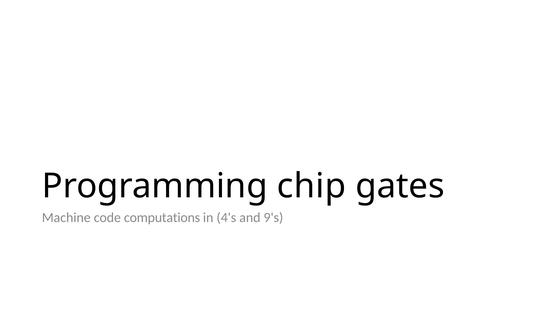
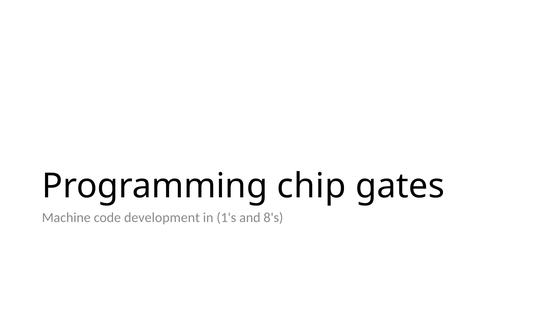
computations: computations -> development (162, 218)
4's: 4's -> 1's (226, 218)
9's: 9's -> 8's (273, 218)
